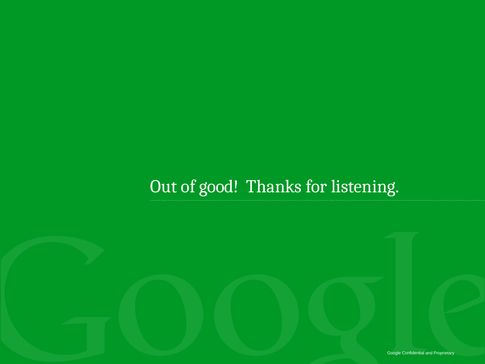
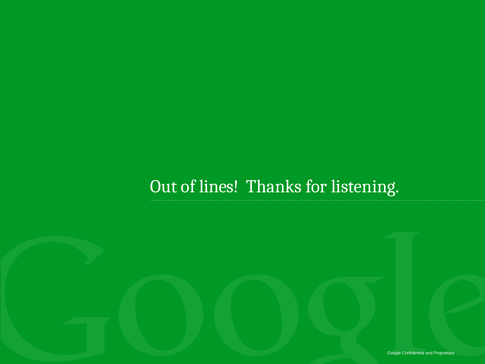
good: good -> lines (219, 186)
